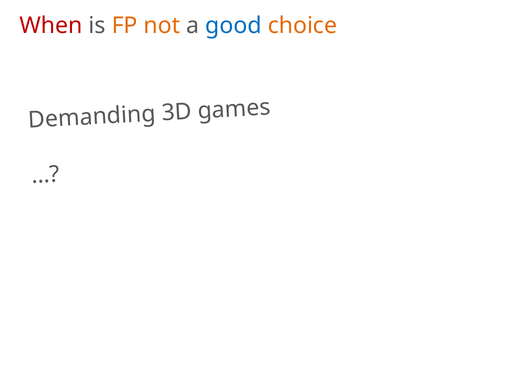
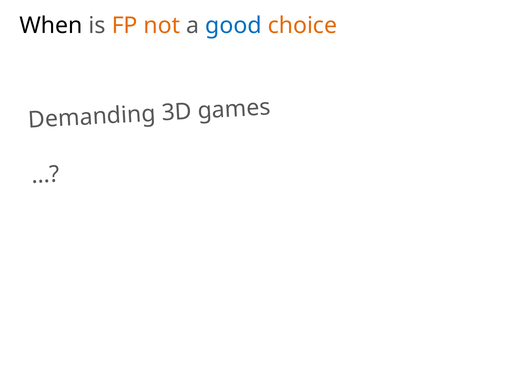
When colour: red -> black (51, 26)
